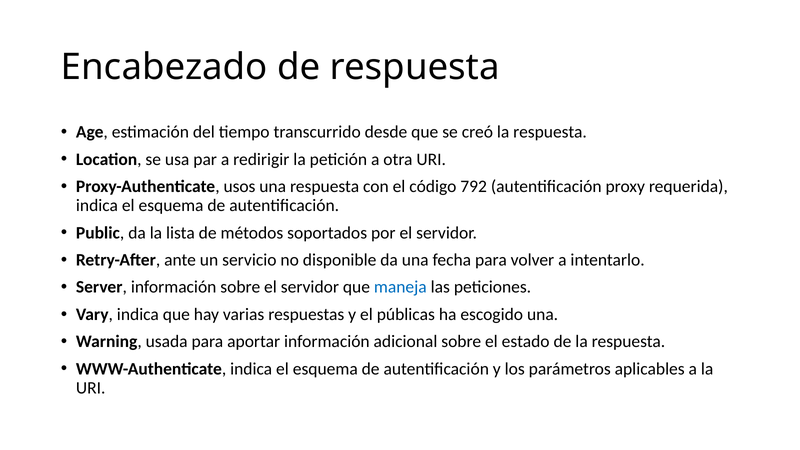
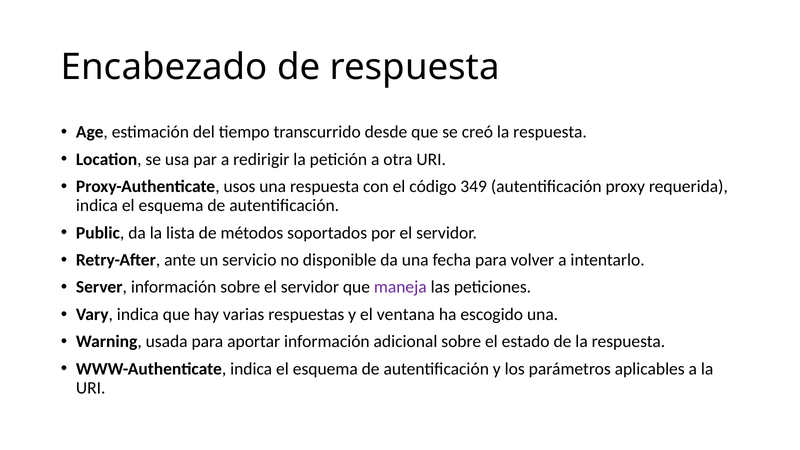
792: 792 -> 349 (474, 187)
maneja colour: blue -> purple (400, 287)
públicas: públicas -> ventana (406, 314)
